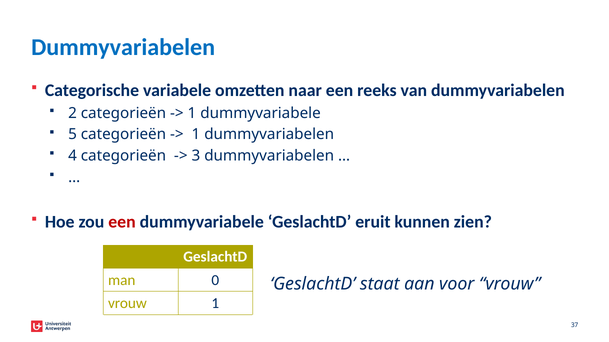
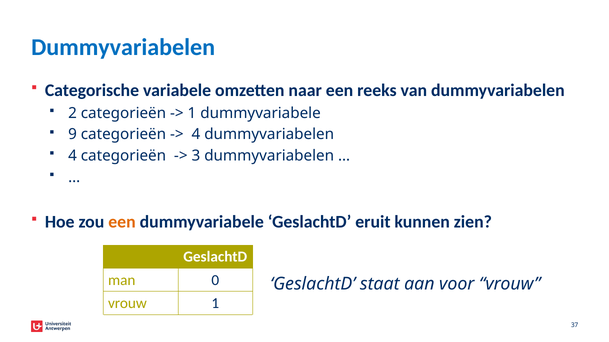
5: 5 -> 9 (73, 135)
1: 1 -> 4 (196, 135)
een colour: red -> orange (122, 222)
